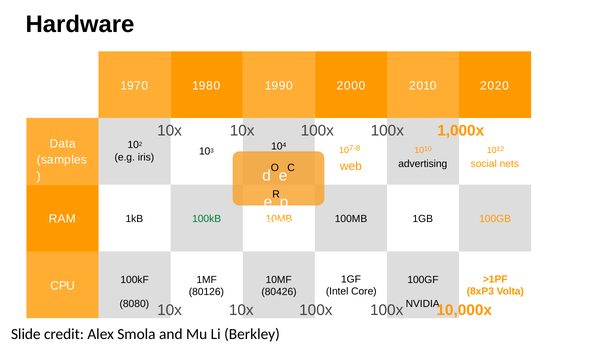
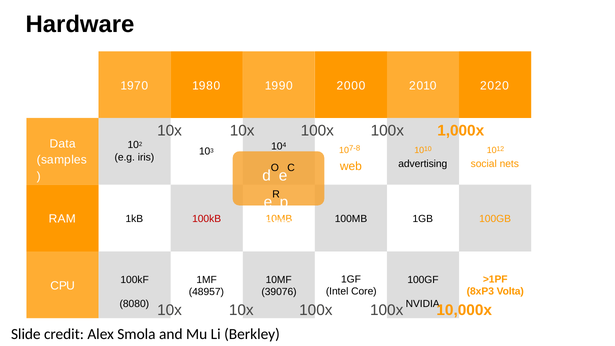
100kB colour: green -> red (207, 219)
80126: 80126 -> 48957 (206, 292)
80426: 80426 -> 39076 (279, 292)
